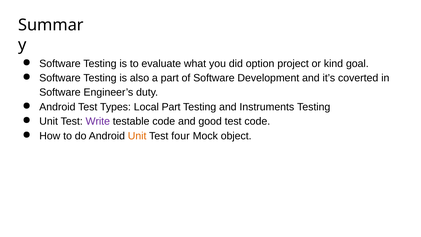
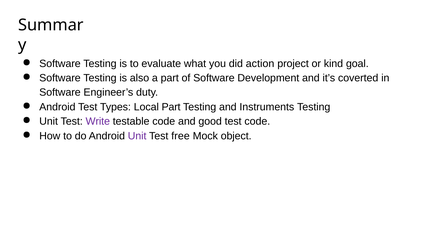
option: option -> action (260, 64)
Unit colour: orange -> purple (137, 136)
four: four -> free (181, 136)
